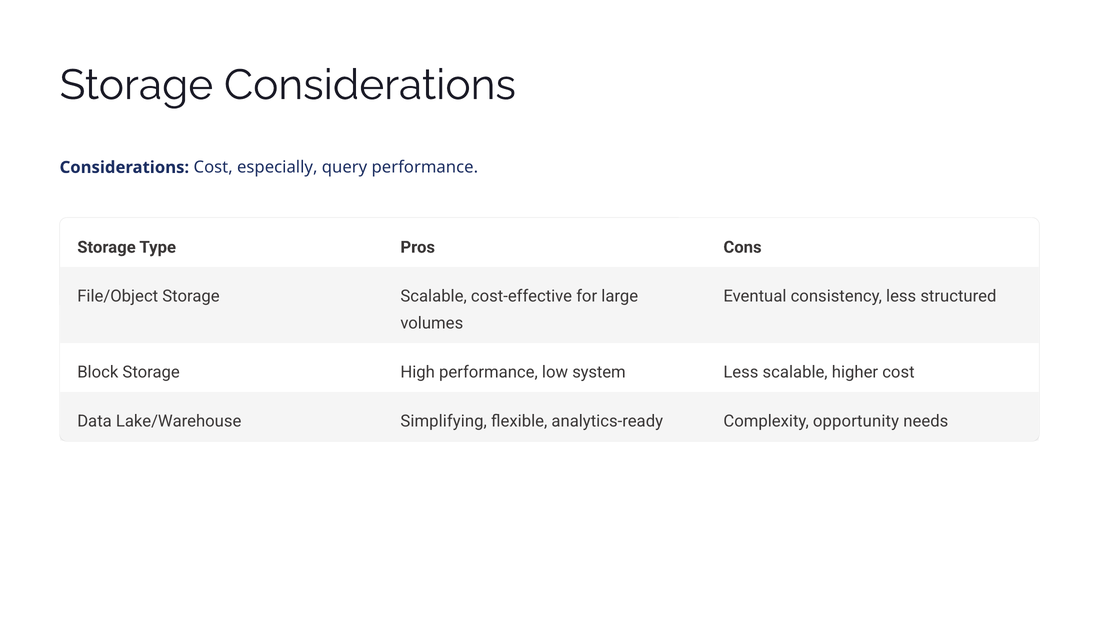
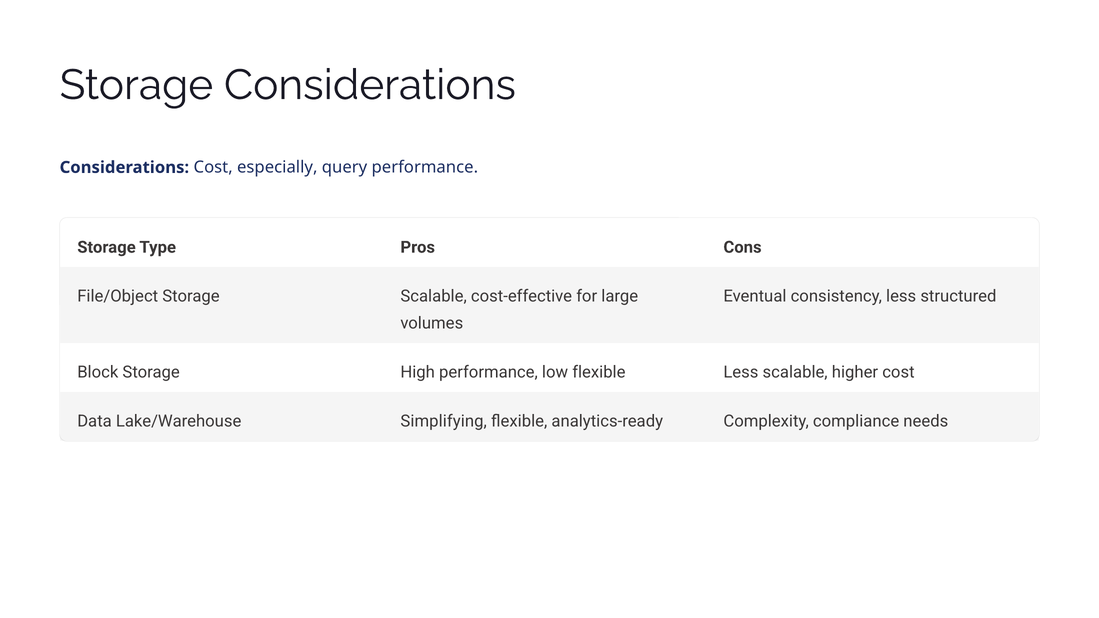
low system: system -> flexible (599, 372)
opportunity: opportunity -> compliance (856, 421)
